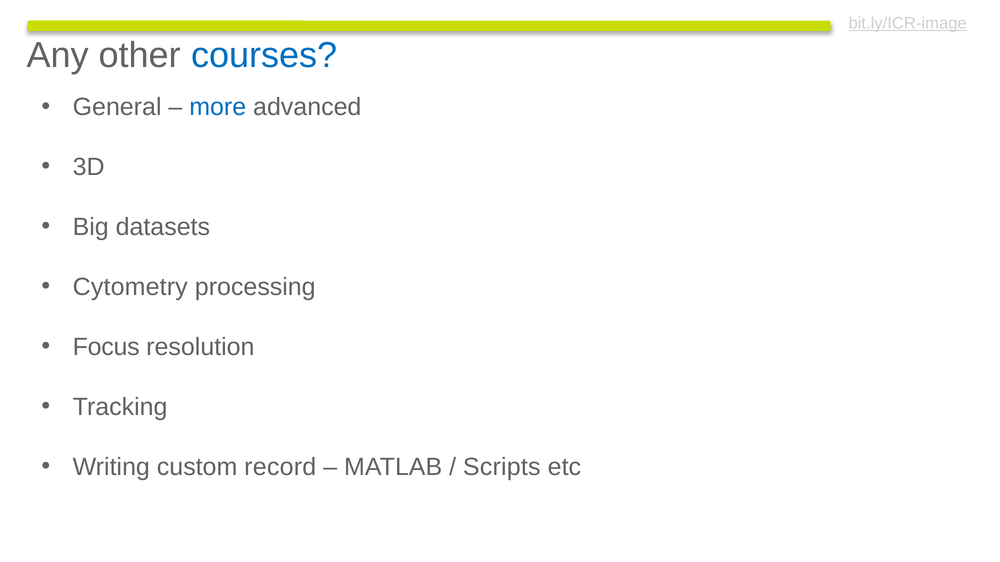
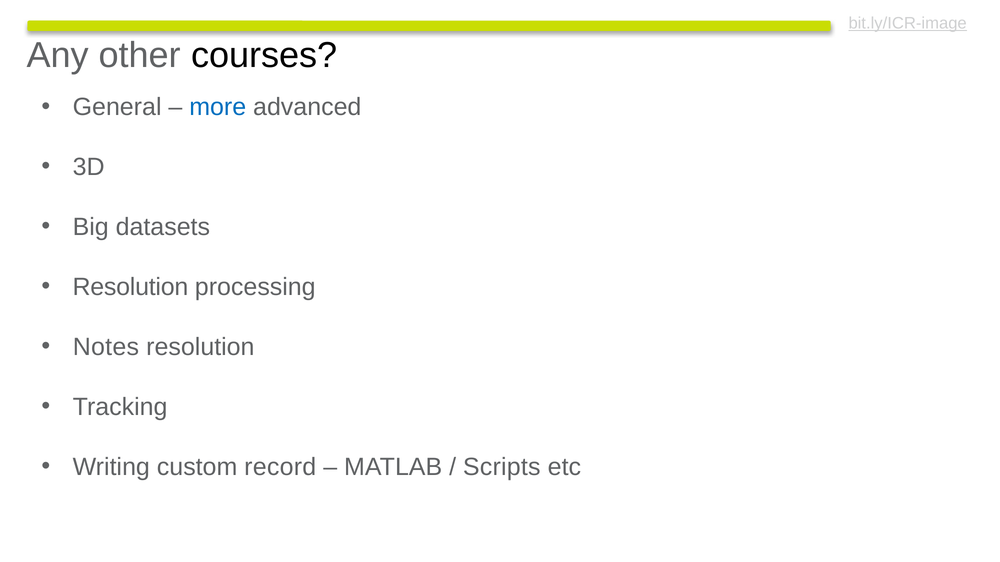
courses colour: blue -> black (264, 55)
Cytometry: Cytometry -> Resolution (130, 287)
Focus: Focus -> Notes (106, 347)
